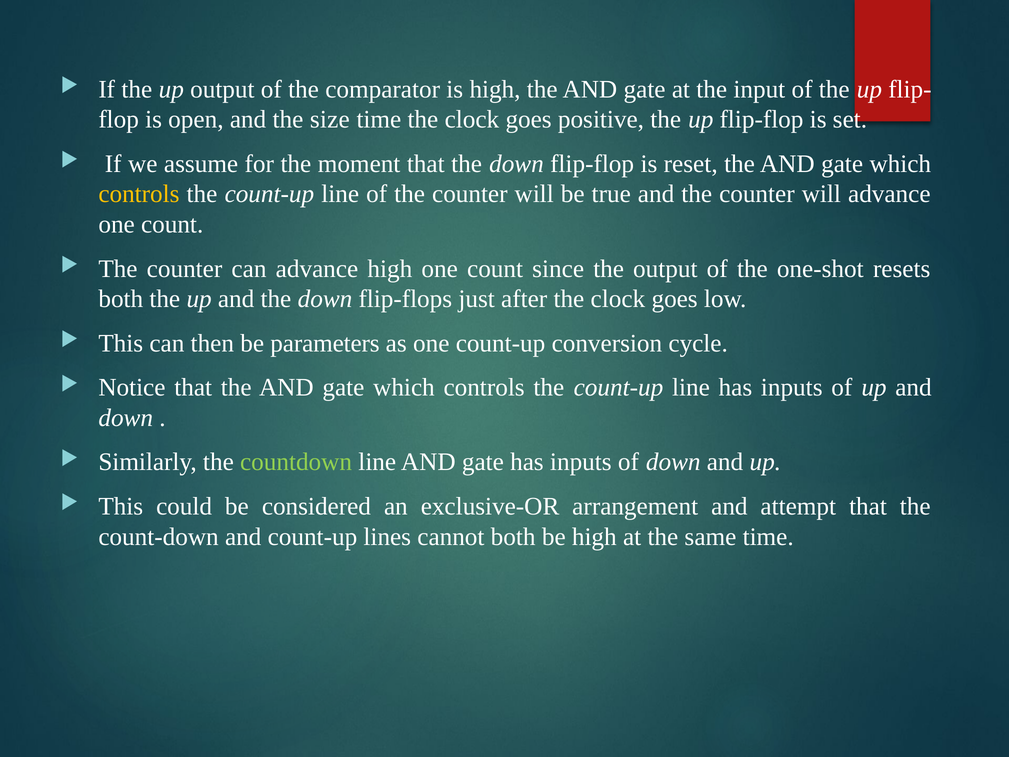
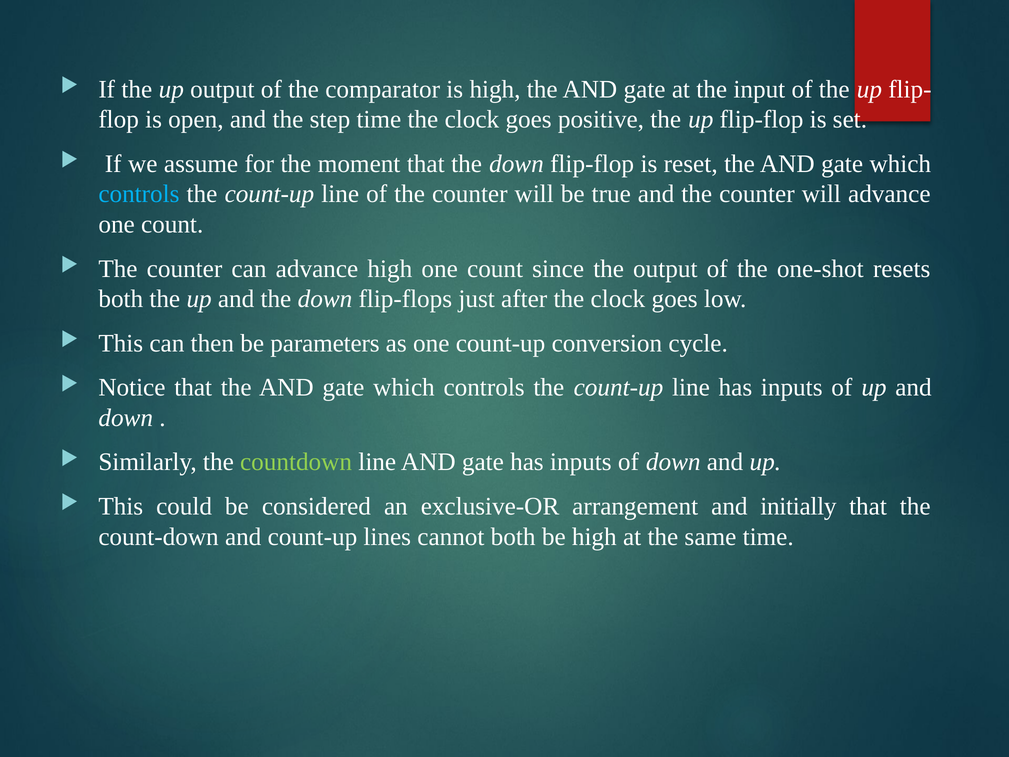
size: size -> step (330, 119)
controls colour: yellow -> light blue (139, 194)
attempt: attempt -> initially (798, 506)
